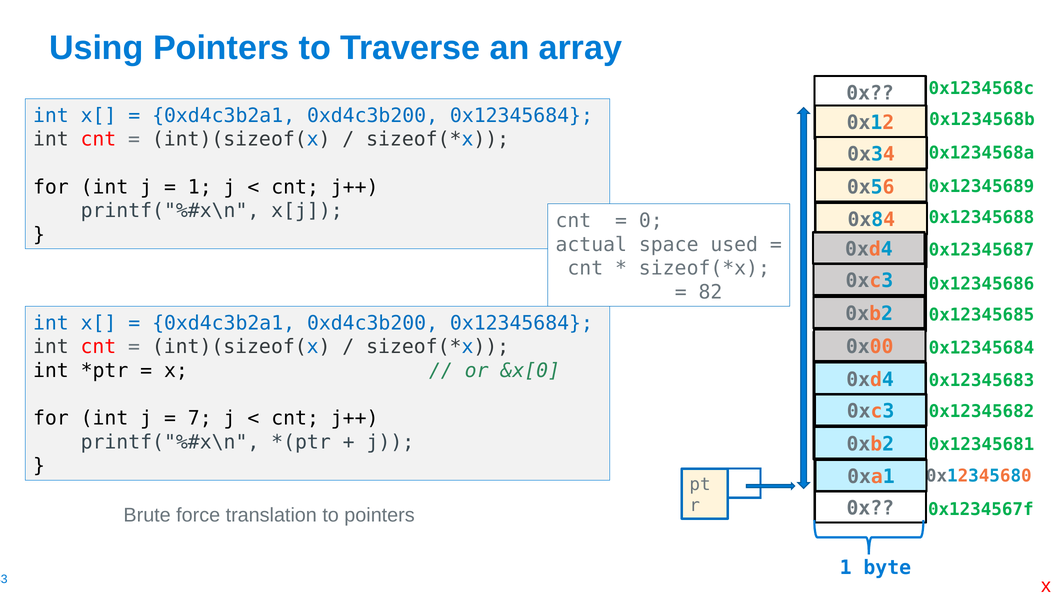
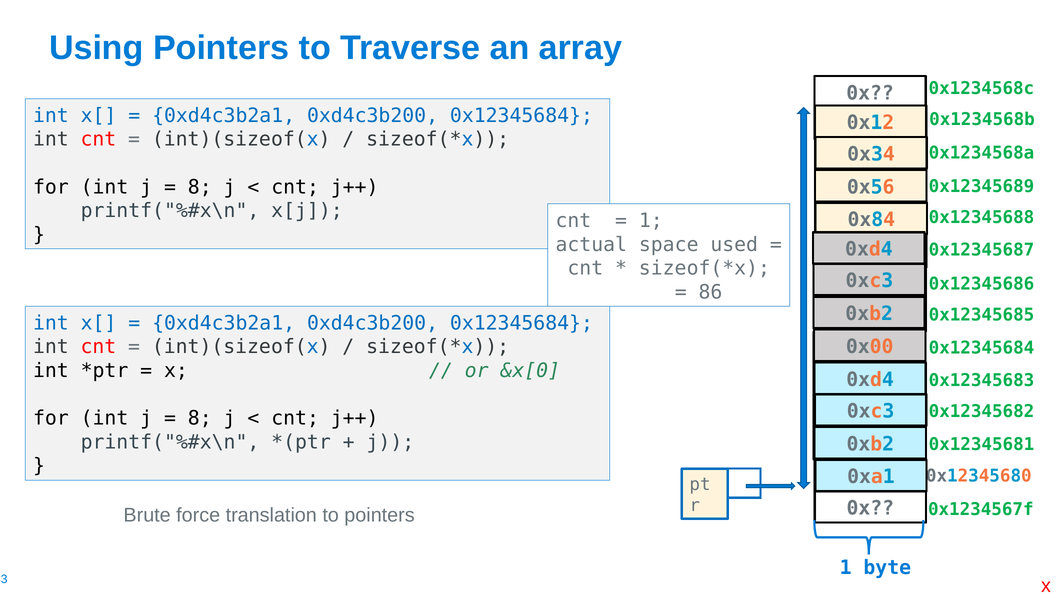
1: 1 -> 8 (200, 187)
0: 0 -> 1 (651, 221)
82: 82 -> 86 (710, 292)
7: 7 -> 8 (200, 418)
